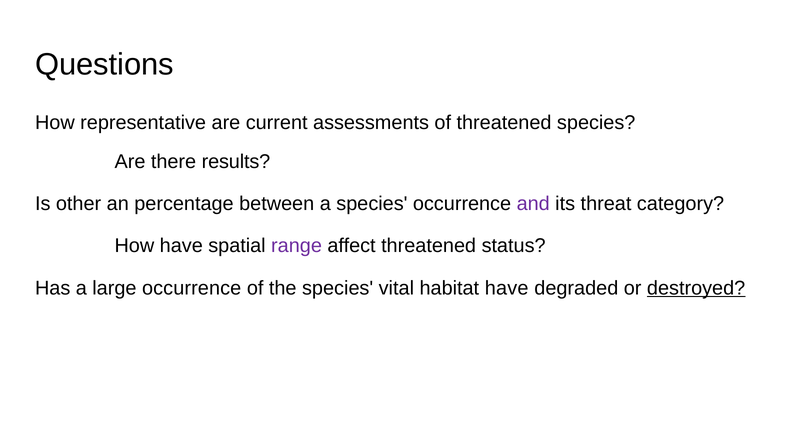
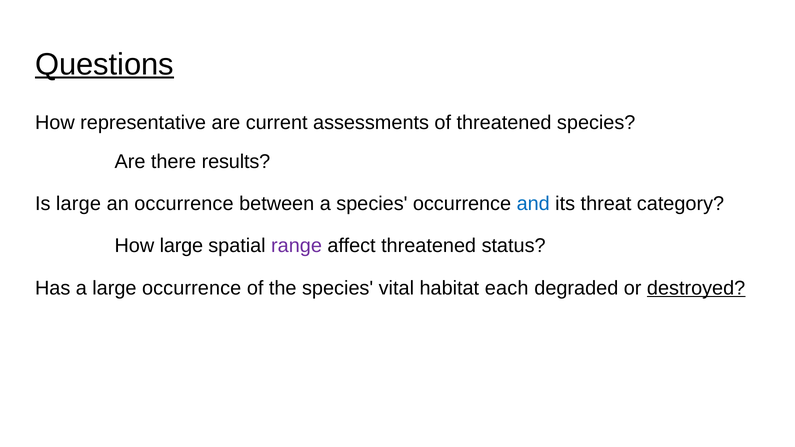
Questions underline: none -> present (104, 64)
Is other: other -> large (78, 204)
an percentage: percentage -> occurrence (184, 204)
and colour: purple -> blue (533, 204)
How have: have -> large (181, 246)
habitat have: have -> each (507, 288)
